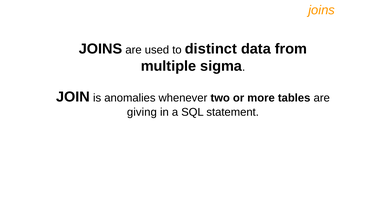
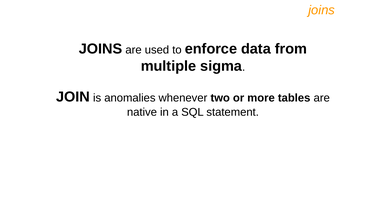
distinct: distinct -> enforce (211, 49)
giving: giving -> native (142, 112)
